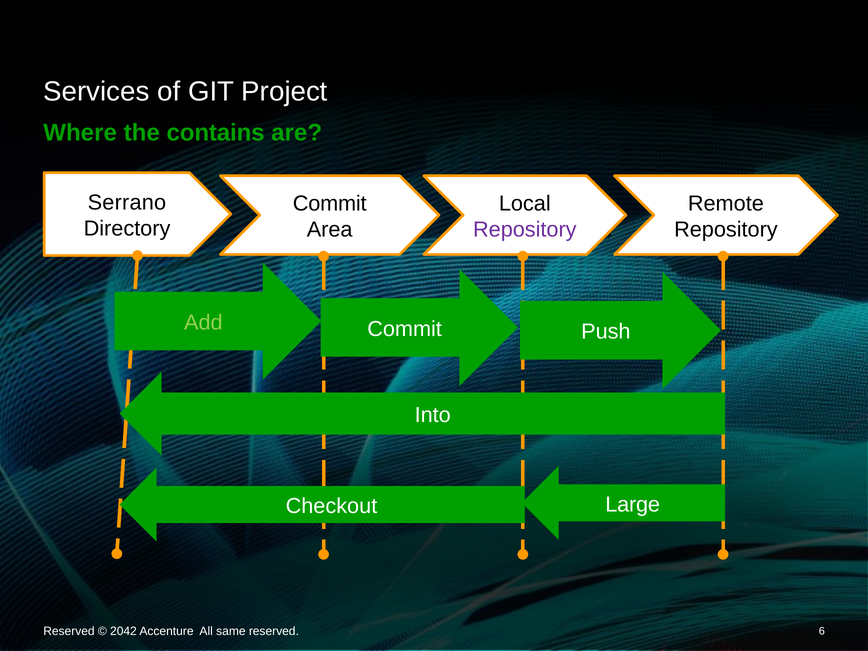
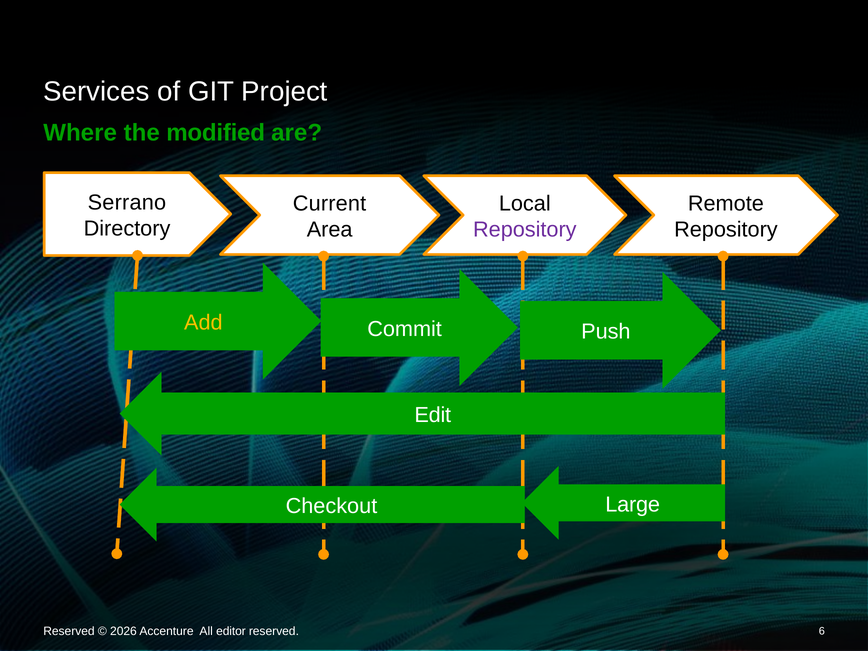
contains: contains -> modified (216, 133)
Commit: Commit -> Current (330, 204)
Add colour: light green -> yellow (203, 323)
Into: Into -> Edit (433, 415)
2042: 2042 -> 2026 (123, 631)
same: same -> editor (231, 631)
